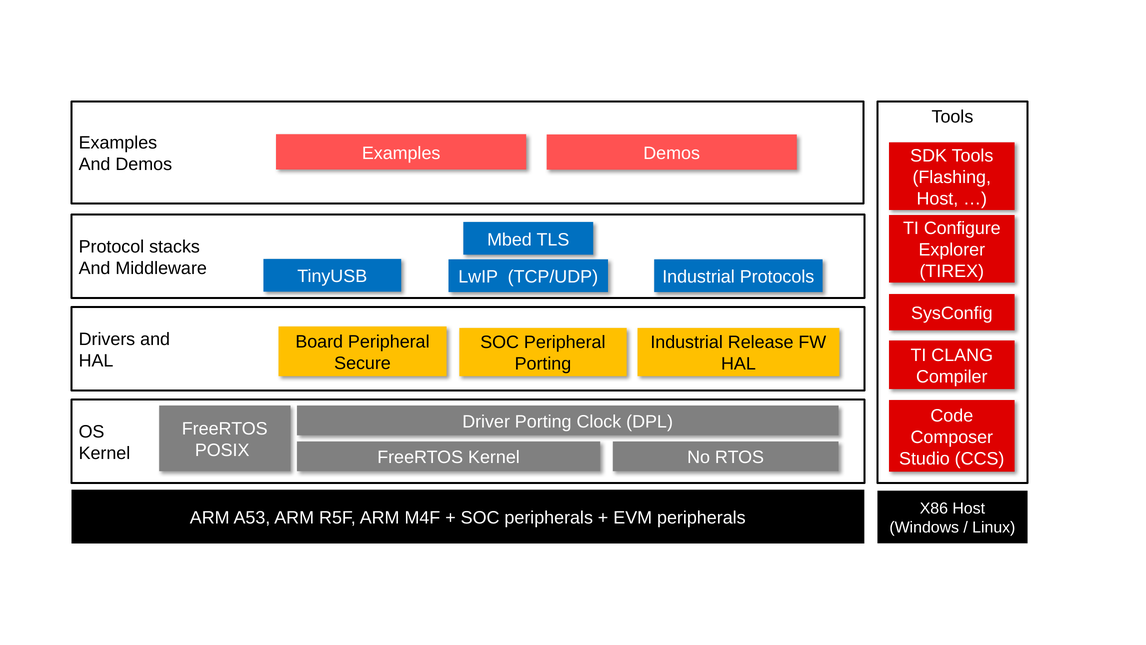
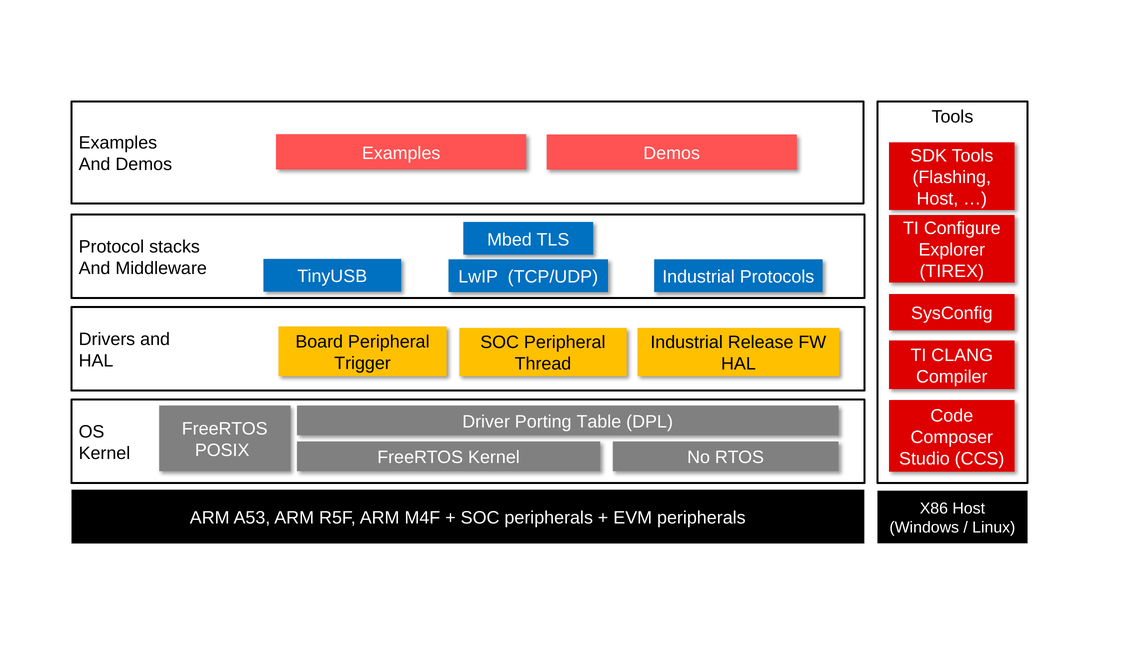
Secure: Secure -> Trigger (363, 363)
Porting: Porting -> Thread (543, 364)
Clock: Clock -> Table (599, 422)
